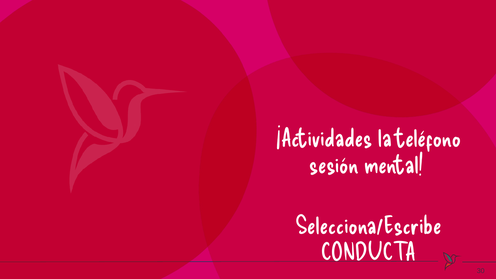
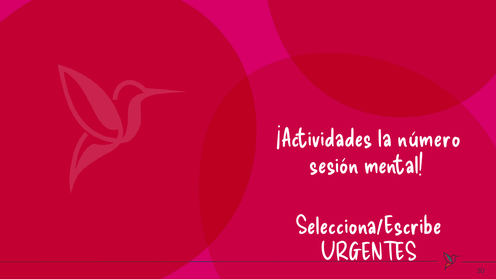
teléfono: teléfono -> número (429, 139)
CONDUCTA: CONDUCTA -> URGENTES (369, 253)
